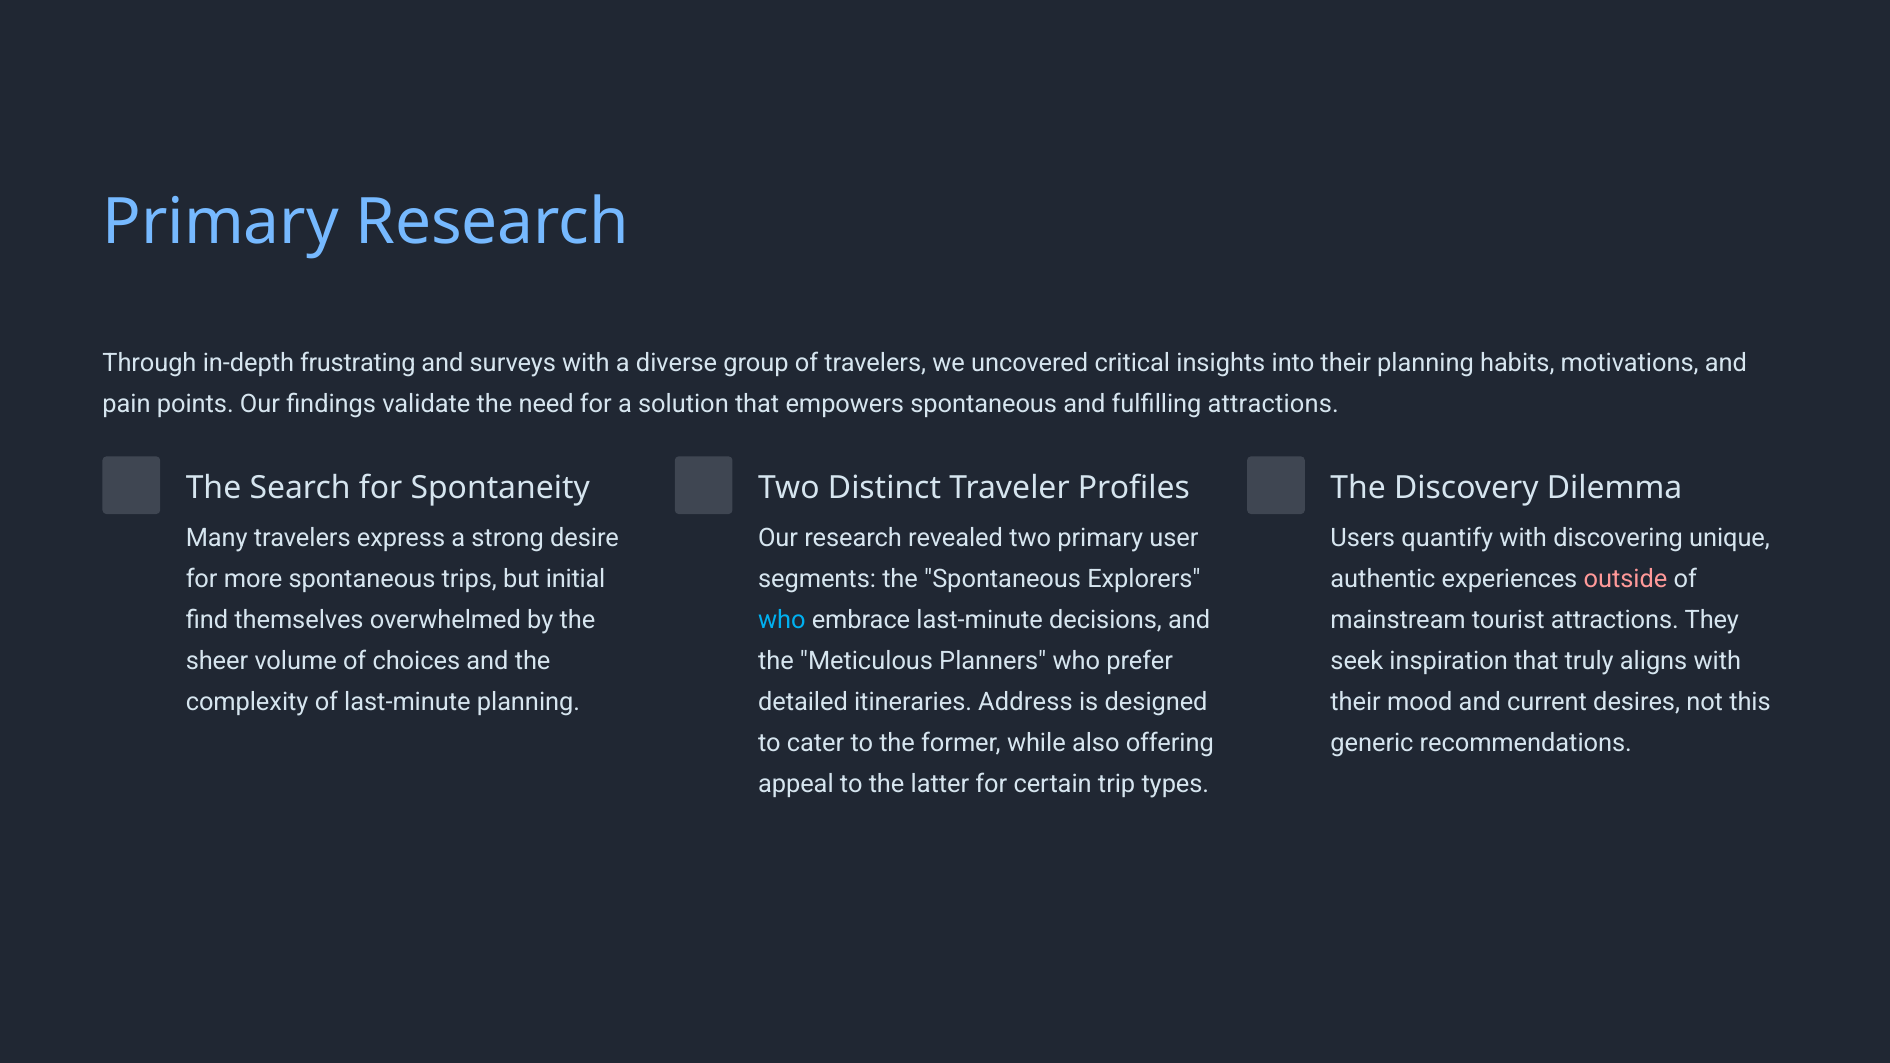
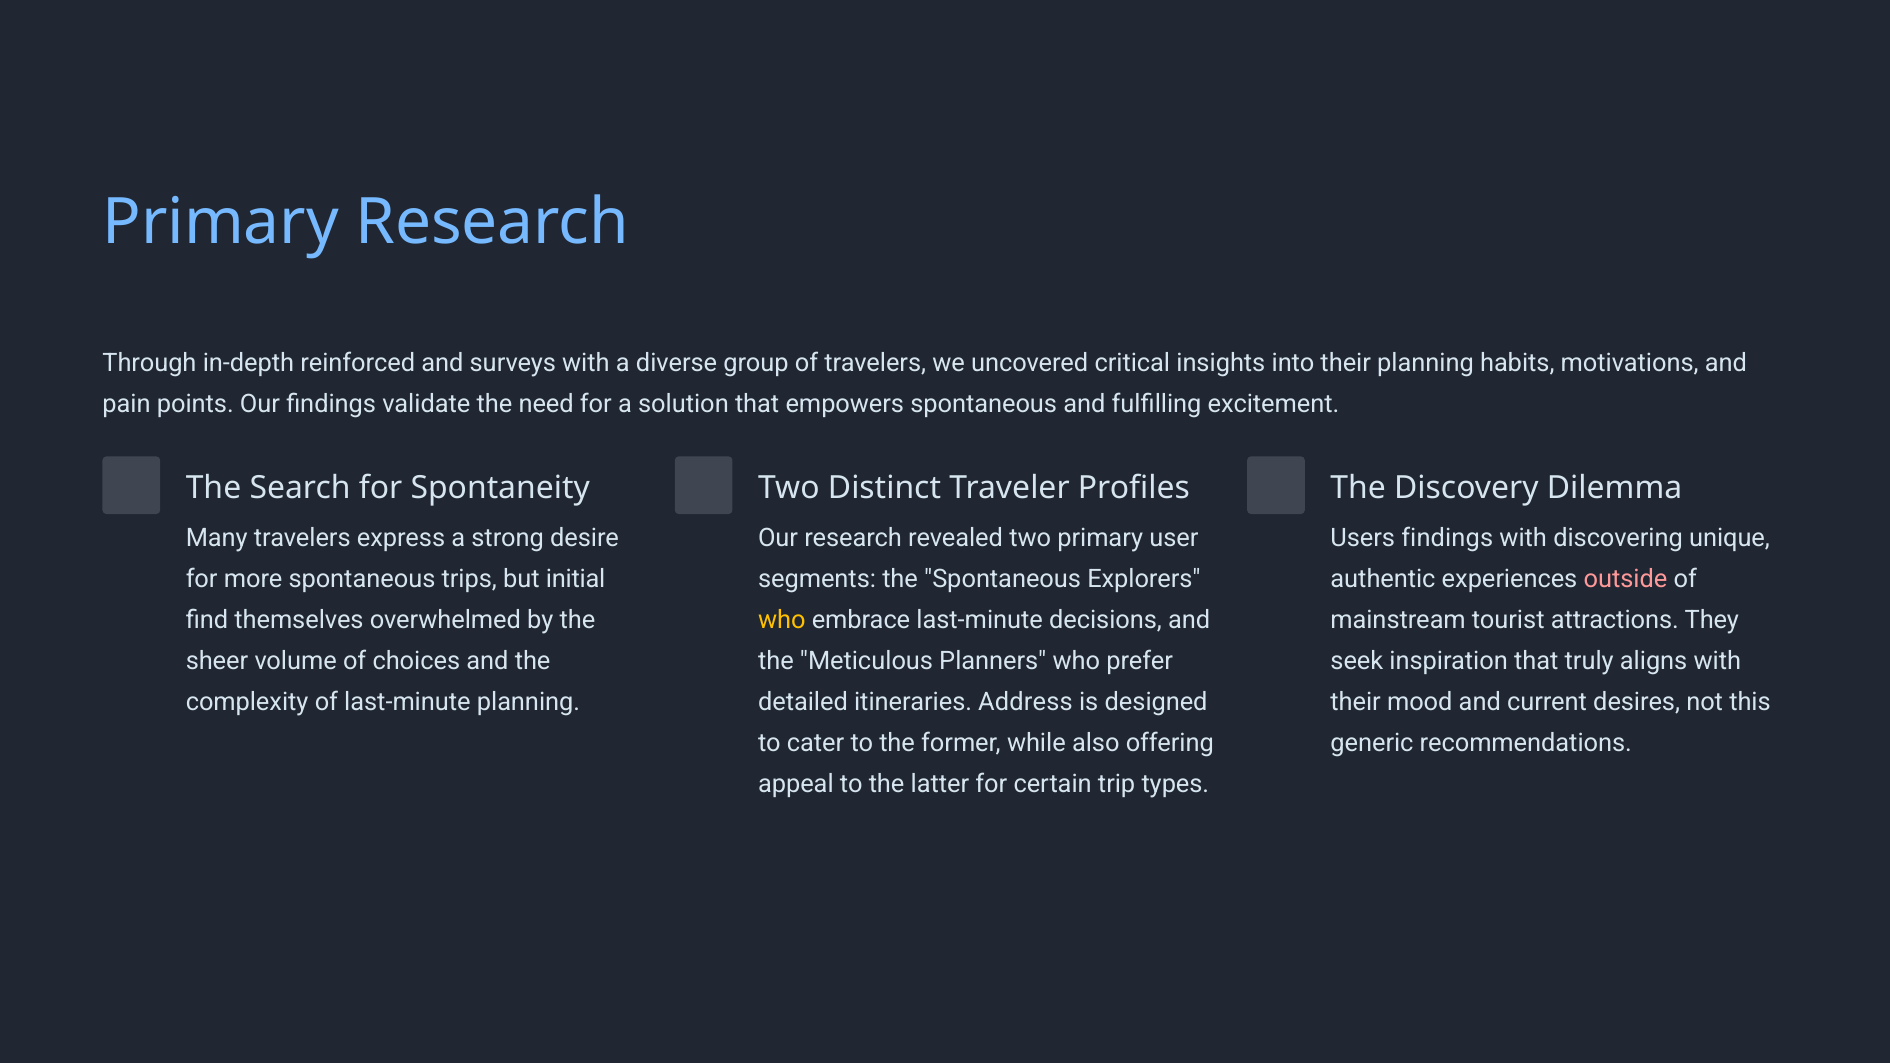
frustrating: frustrating -> reinforced (358, 363)
fulfilling attractions: attractions -> excitement (1273, 404)
Users quantify: quantify -> findings (1447, 538)
who colour: light blue -> yellow (782, 620)
